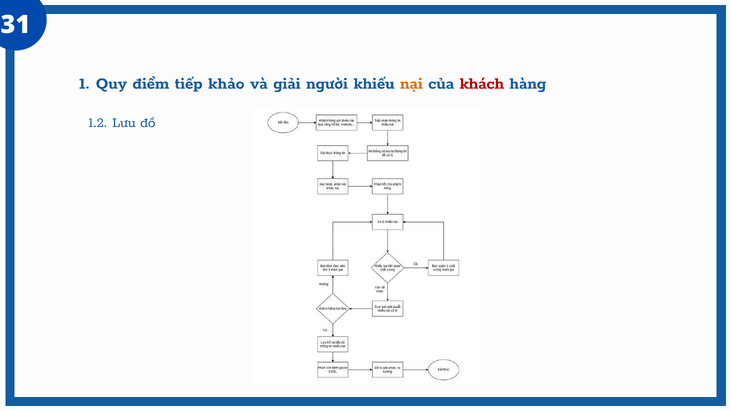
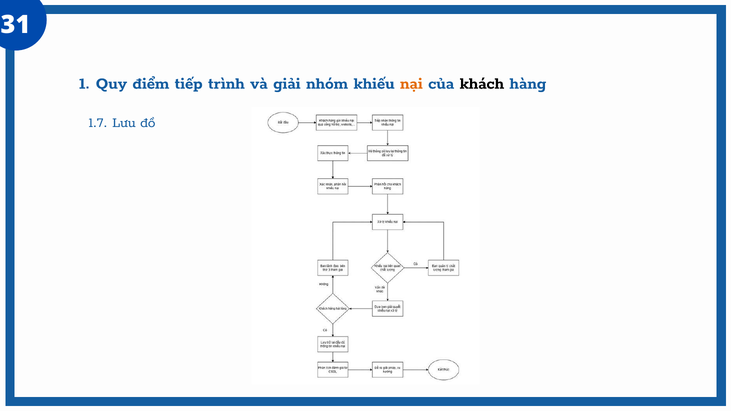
khảo: khảo -> trình (226, 83)
người: người -> nhóm (327, 83)
khách colour: red -> black (482, 83)
1.2: 1.2 -> 1.7 (98, 122)
